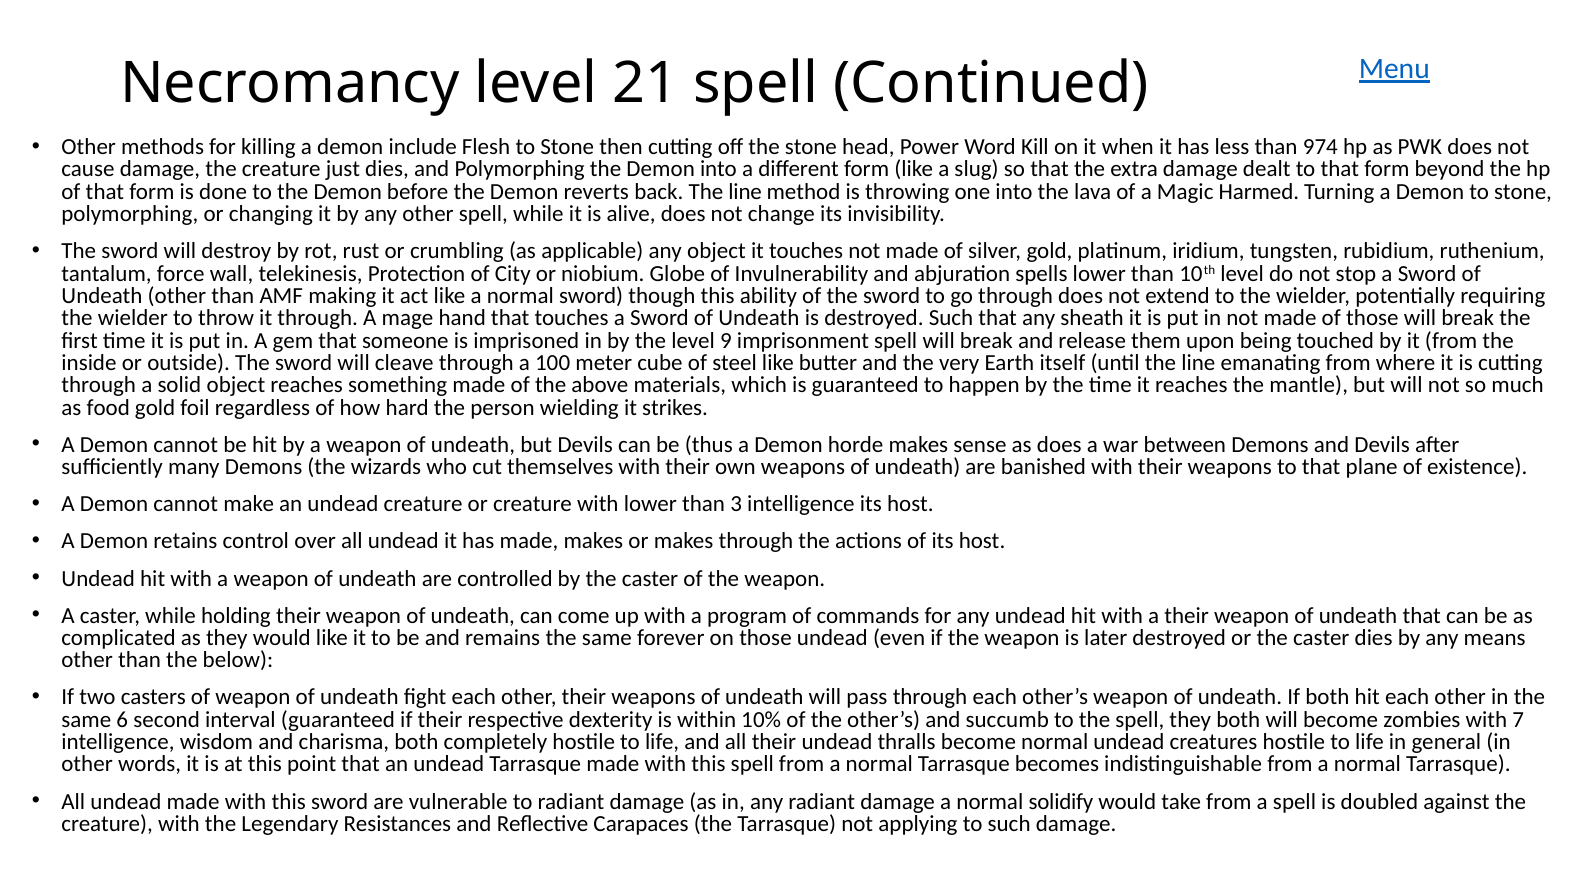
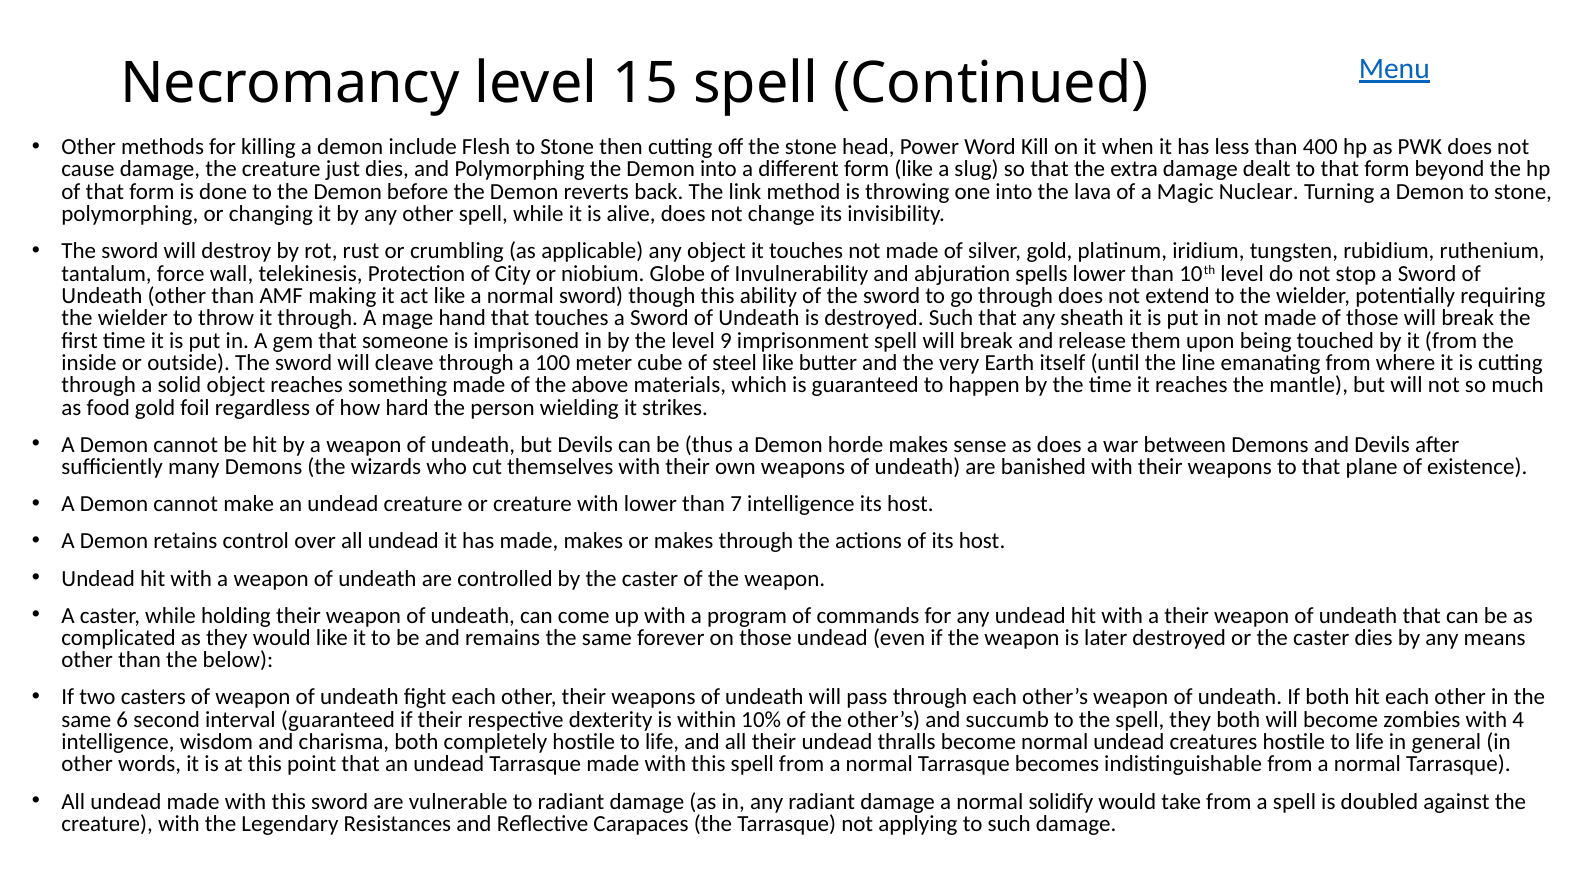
21: 21 -> 15 (645, 84)
974: 974 -> 400 (1320, 147)
back The line: line -> link (745, 192)
Harmed: Harmed -> Nuclear (1259, 192)
3: 3 -> 7 (736, 504)
7: 7 -> 4 (1518, 720)
